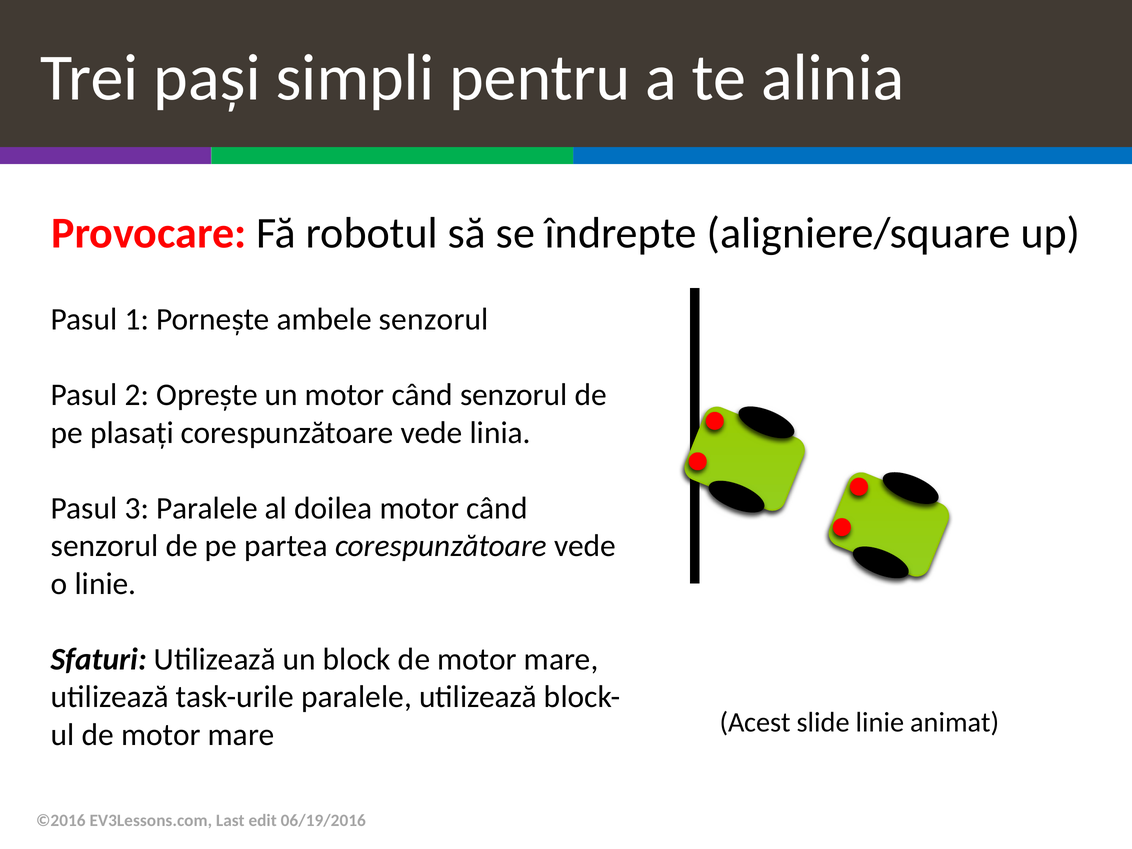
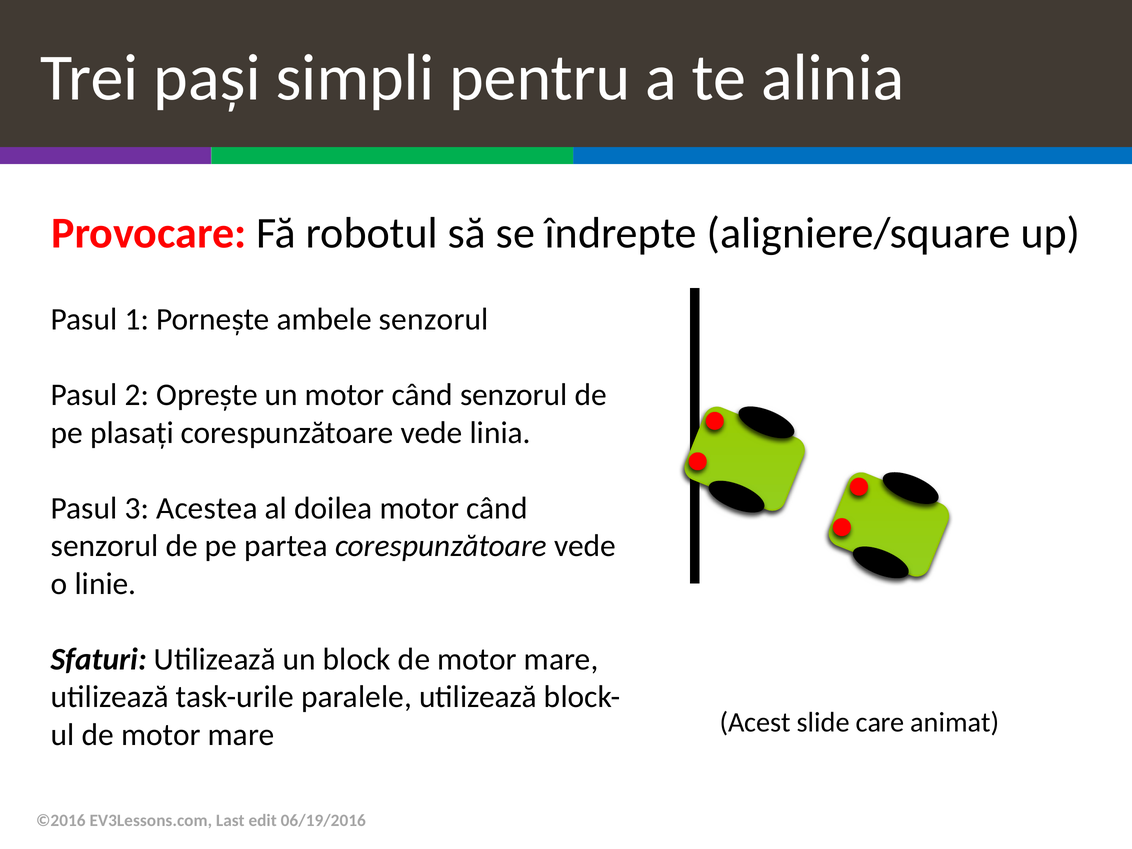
3 Paralele: Paralele -> Acestea (207, 508)
slide linie: linie -> care (880, 722)
